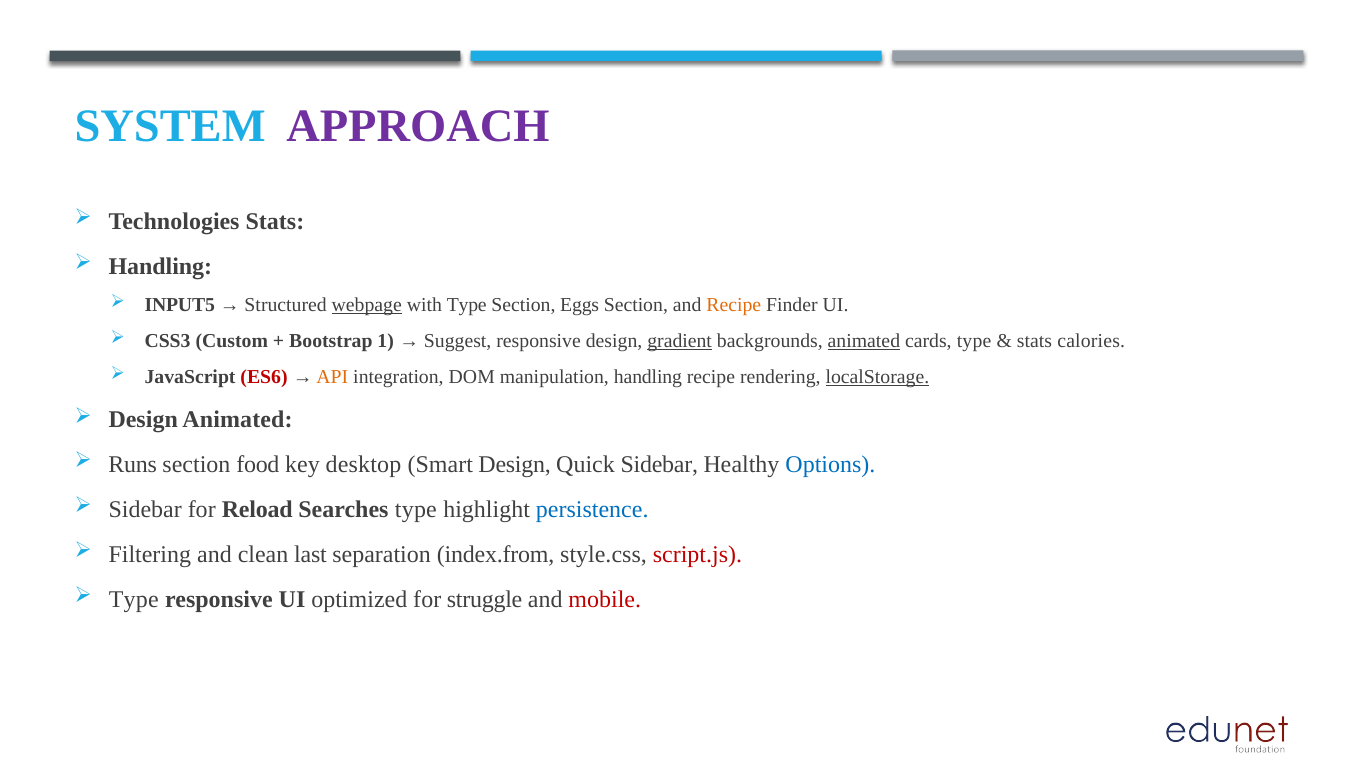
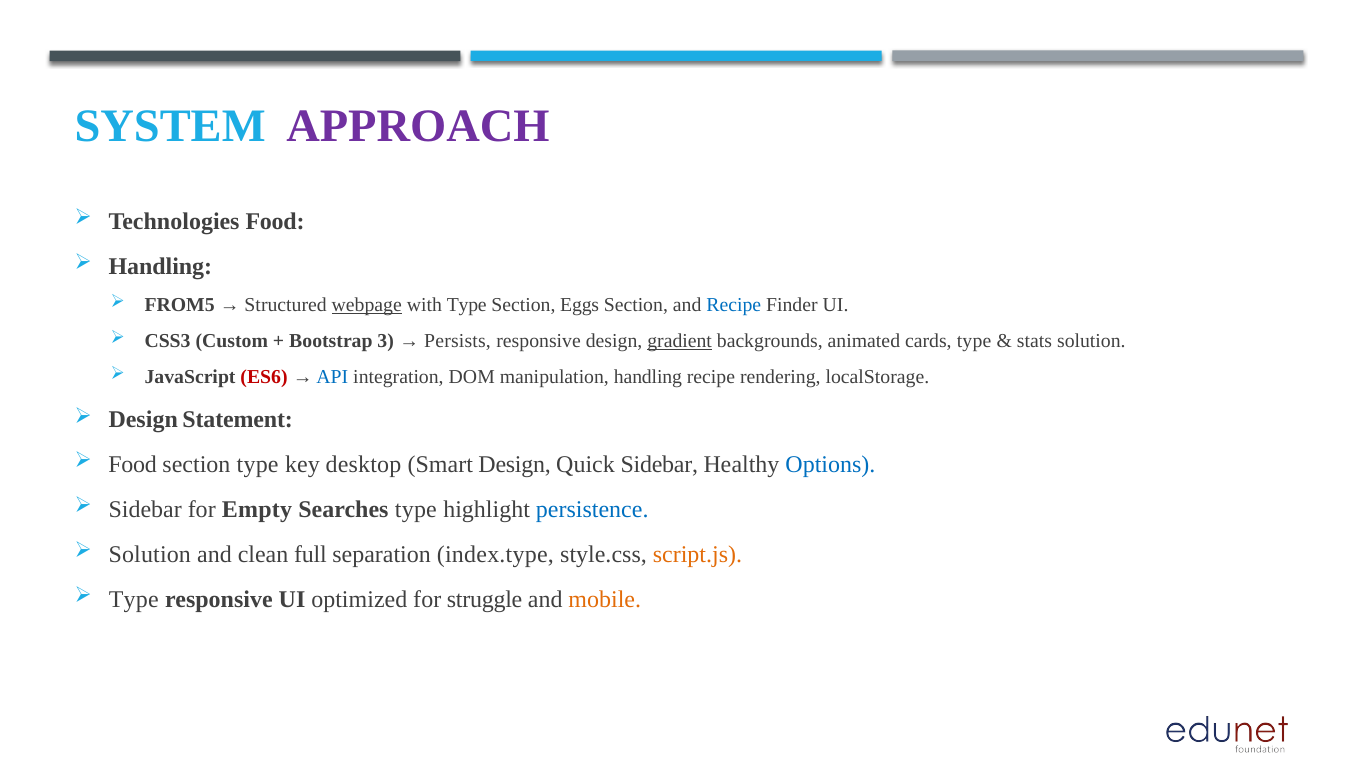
Technologies Stats: Stats -> Food (275, 221)
INPUT5: INPUT5 -> FROM5 (180, 305)
Recipe colour: orange -> blue (734, 305)
1: 1 -> 3 (386, 341)
Suggest: Suggest -> Persists (458, 341)
animated underline: present -> none (864, 341)
stats calories: calories -> solution (1091, 341)
API colour: orange -> blue (332, 377)
localStorage underline: present -> none (877, 377)
Design Animated: Animated -> Statement (238, 420)
Runs: Runs -> Food (133, 464)
section food: food -> type (258, 464)
Reload: Reload -> Empty (257, 509)
Filtering: Filtering -> Solution (150, 554)
last: last -> full (311, 554)
index.from: index.from -> index.type (495, 554)
script.js colour: red -> orange (697, 554)
mobile colour: red -> orange (605, 599)
